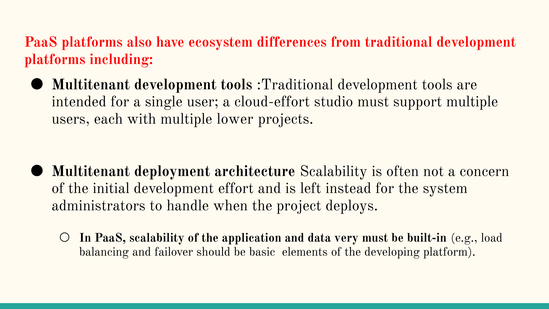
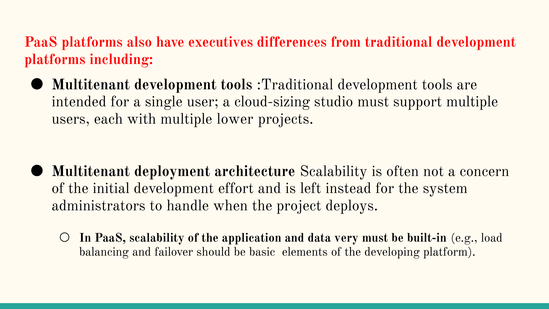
ecosystem: ecosystem -> executives (221, 42)
cloud-effort: cloud-effort -> cloud-sizing (272, 102)
